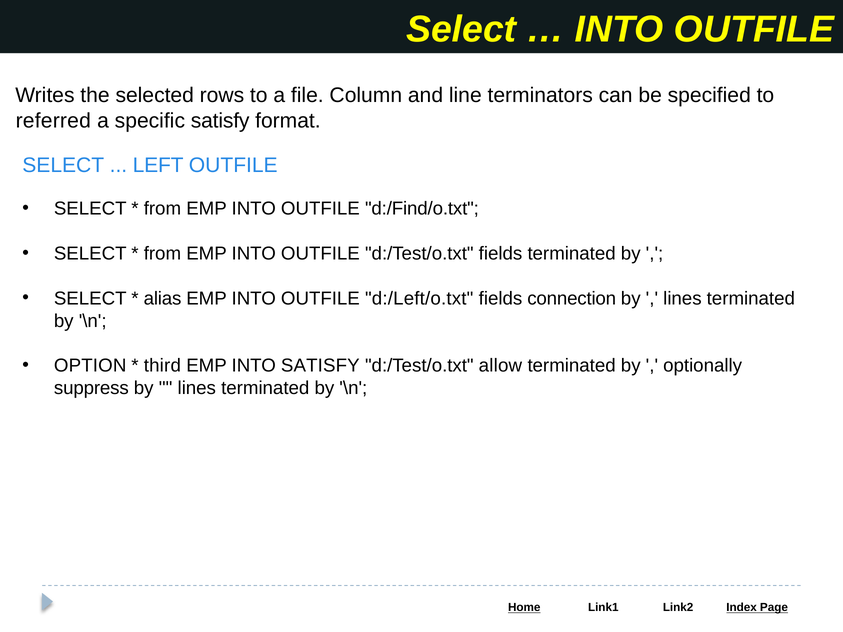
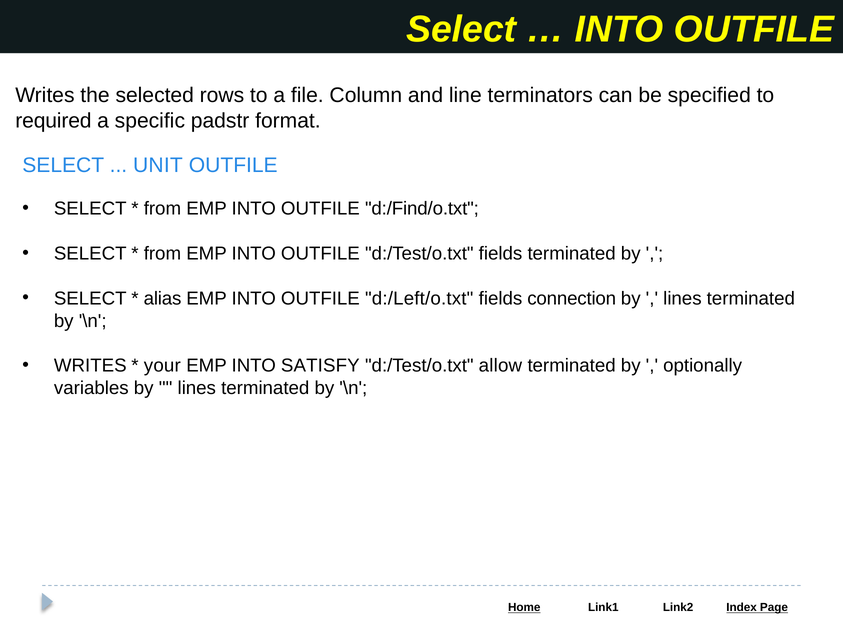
referred: referred -> required (53, 121)
specific satisfy: satisfy -> padstr (220, 121)
LEFT: LEFT -> UNIT (158, 166)
OPTION: OPTION -> WRITES (90, 366)
third: third -> your (162, 366)
suppress: suppress -> variables (91, 388)
